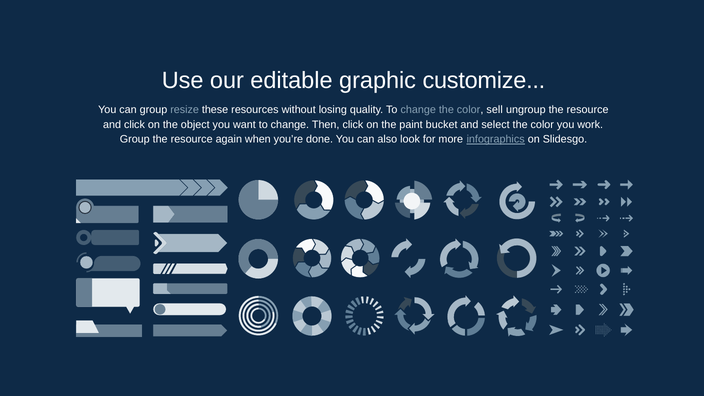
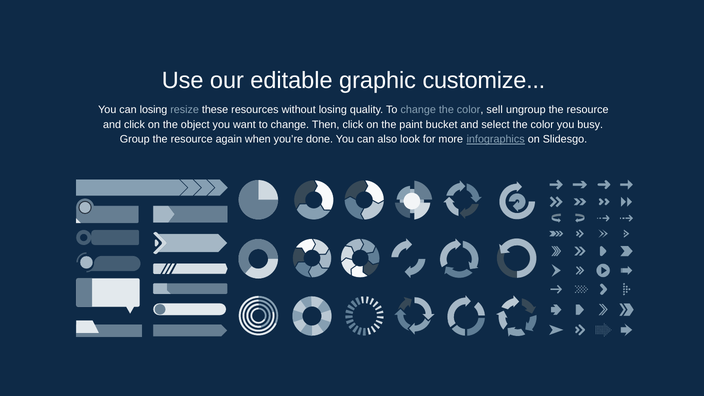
can group: group -> losing (154, 110)
work: work -> busy (590, 124)
